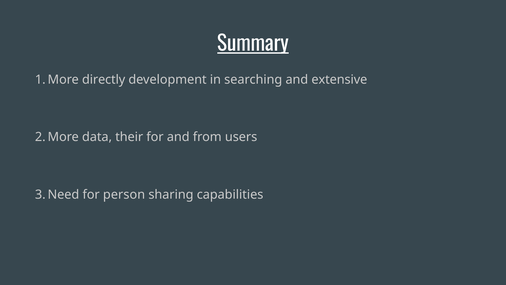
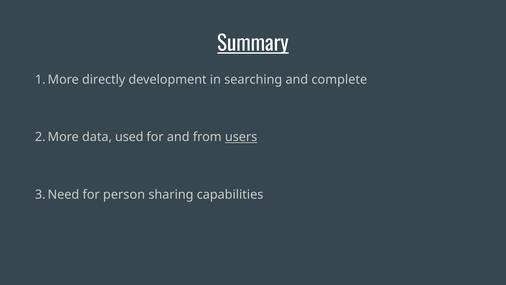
extensive: extensive -> complete (339, 80)
their: their -> used (129, 137)
users underline: none -> present (241, 137)
